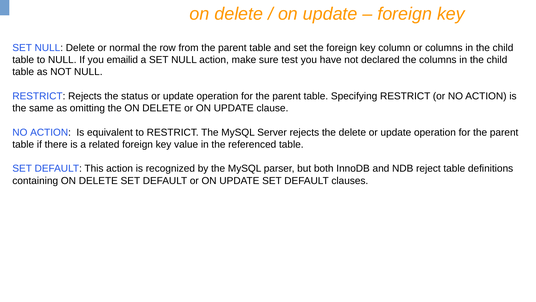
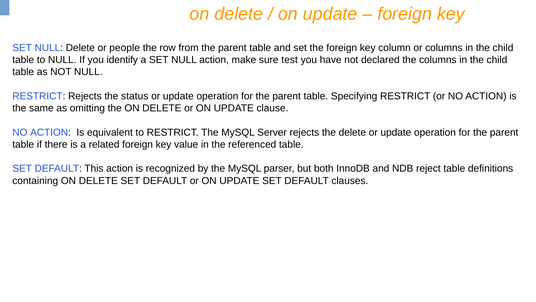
normal: normal -> people (125, 48)
emailid: emailid -> identify (122, 60)
